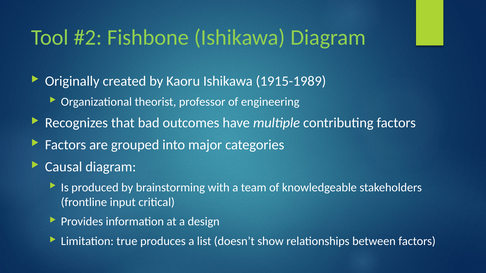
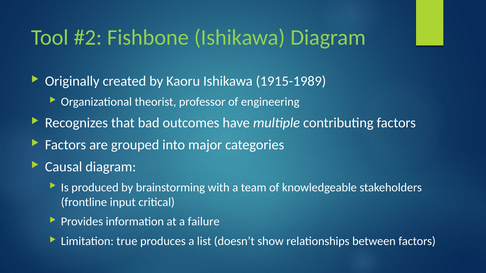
design: design -> failure (204, 222)
